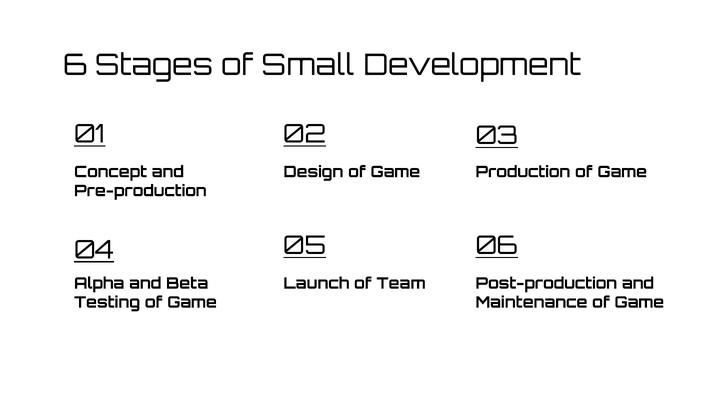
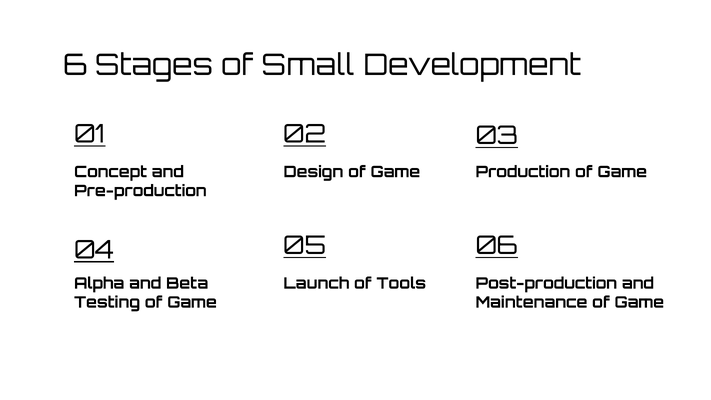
Team: Team -> Tools (401, 283)
